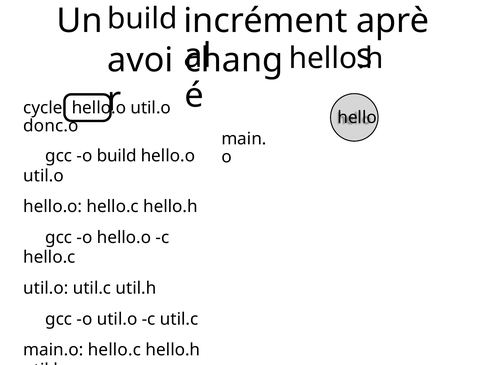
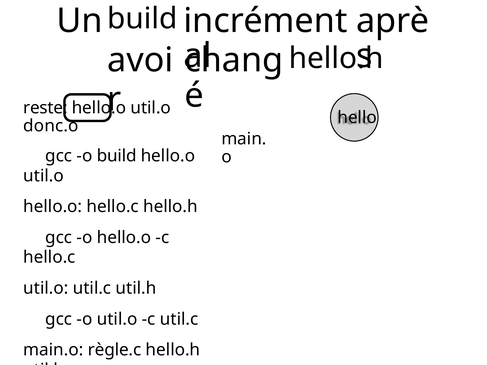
cycle: cycle -> reste (45, 108)
main.o hello.c: hello.c -> règle.c (115, 350)
